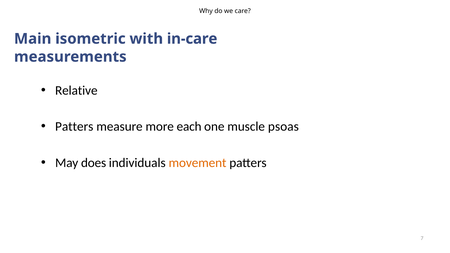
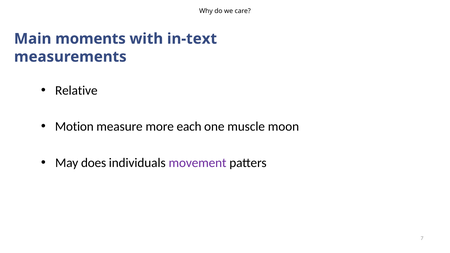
isometric: isometric -> moments (91, 39)
in-care: in-care -> in-text (192, 39)
Patters: Patters -> Motion (74, 127)
psoas: psoas -> moon (283, 127)
movement colour: orange -> purple (198, 163)
